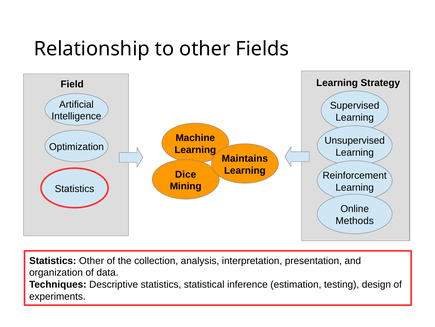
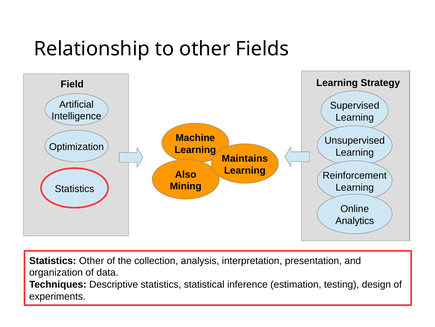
Dice: Dice -> Also (186, 174)
Methods: Methods -> Analytics (355, 220)
